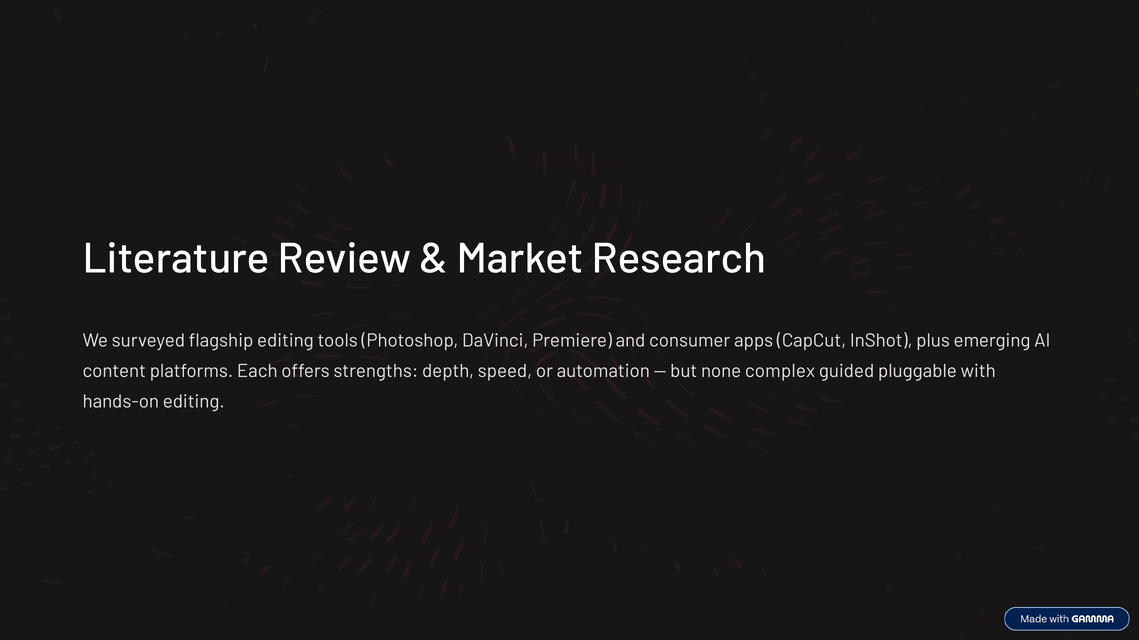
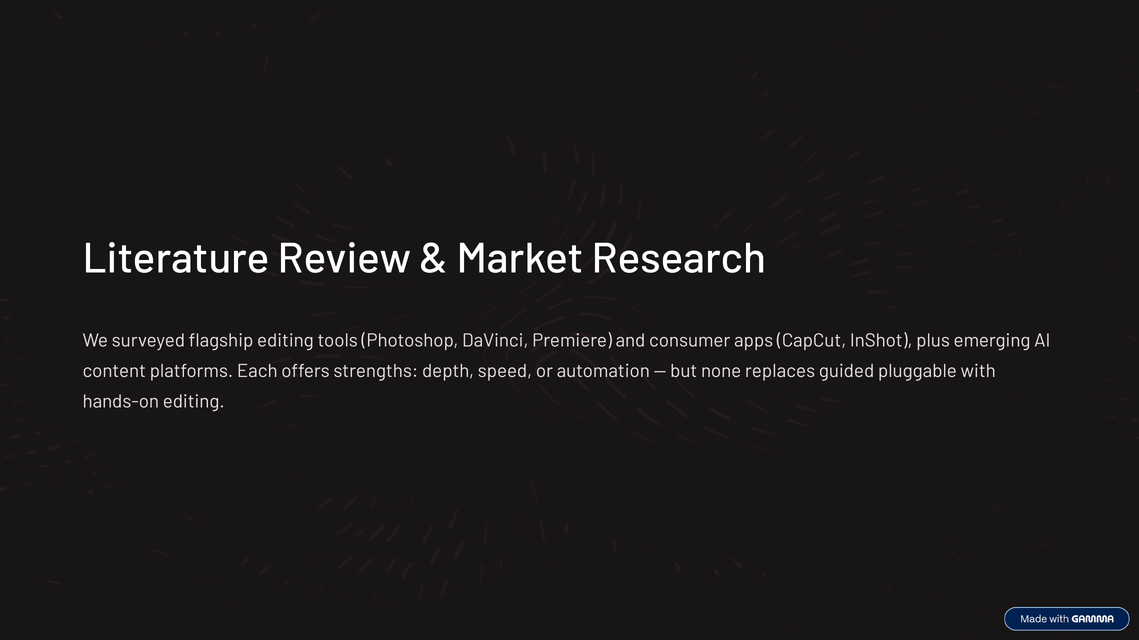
complex: complex -> replaces (780, 371)
